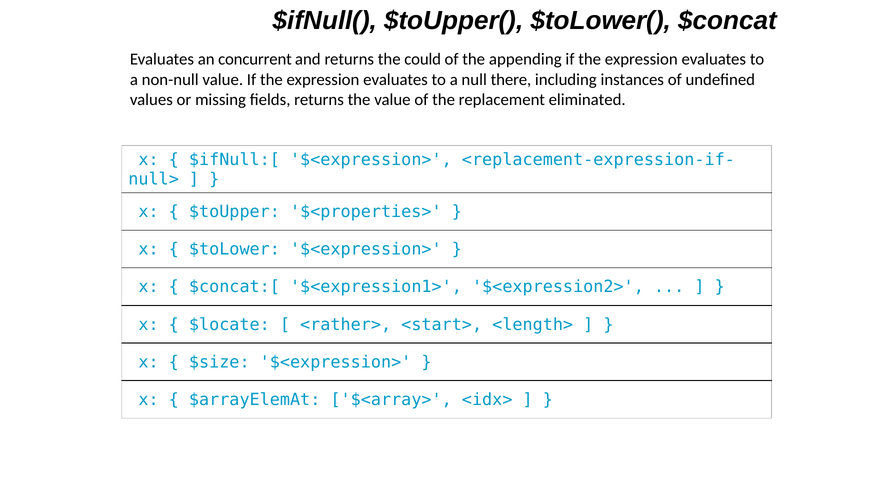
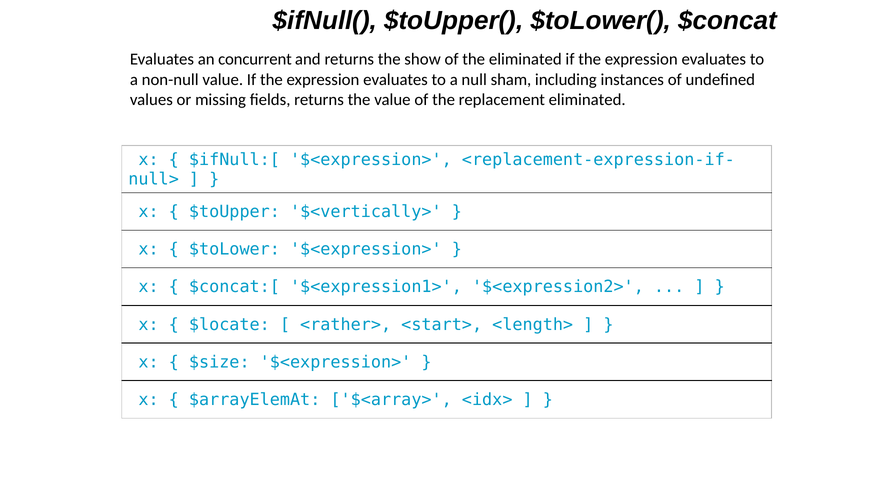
could: could -> show (423, 59)
the appending: appending -> eliminated (525, 59)
there: there -> sham (511, 79)
$<properties>: $<properties> -> $<vertically> (366, 212)
